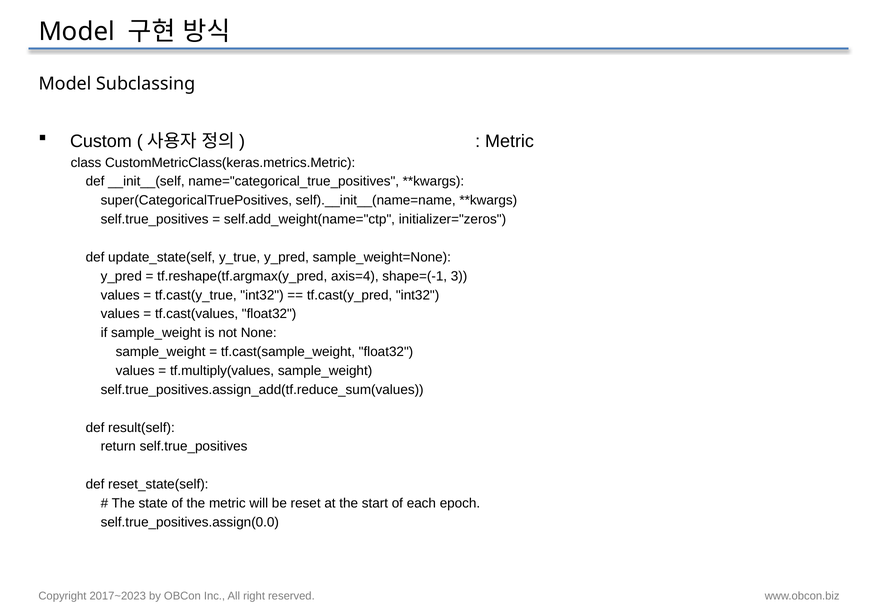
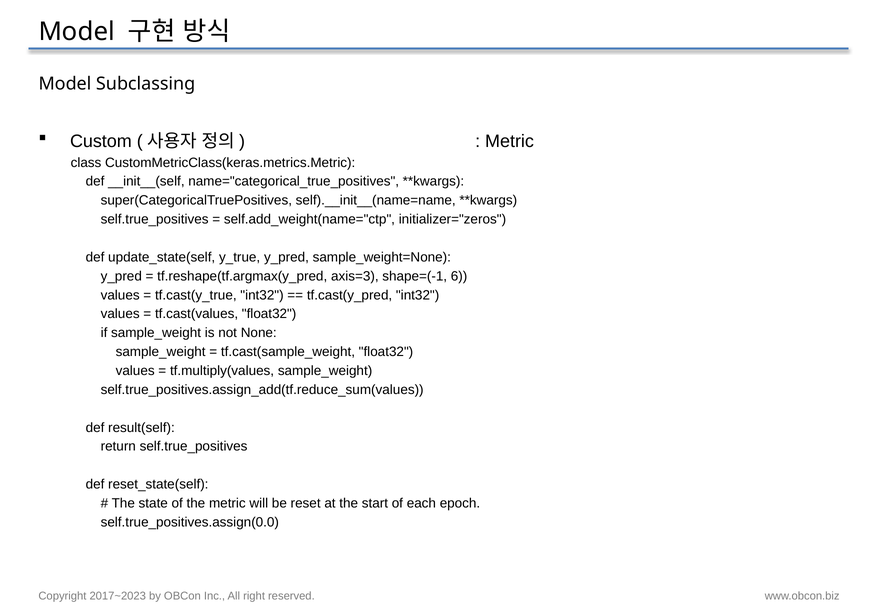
axis=4: axis=4 -> axis=3 (355, 276)
3: 3 -> 6 (459, 276)
